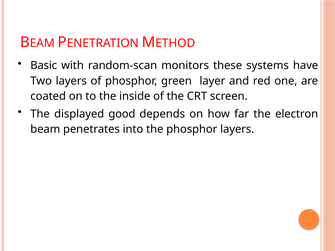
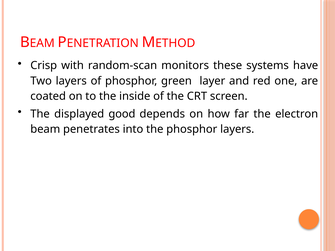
Basic: Basic -> Crisp (44, 66)
